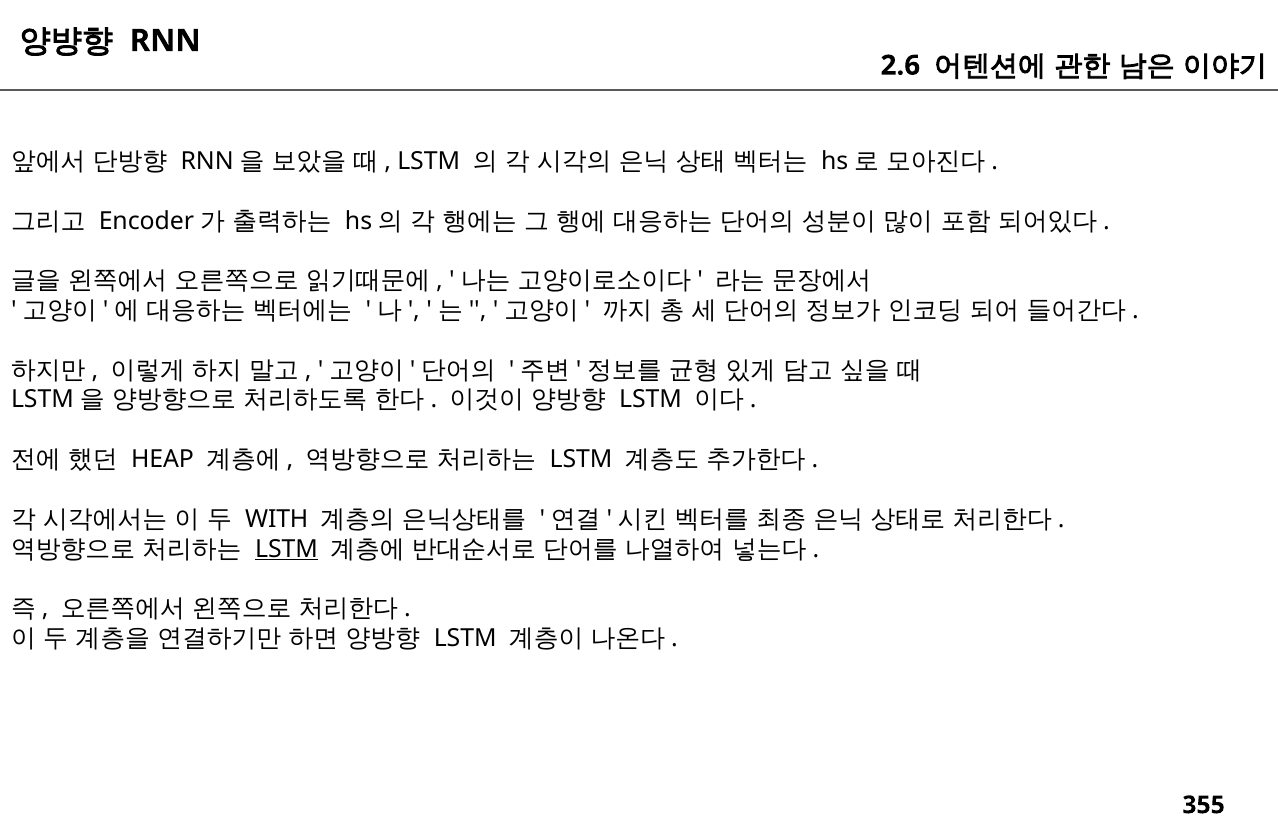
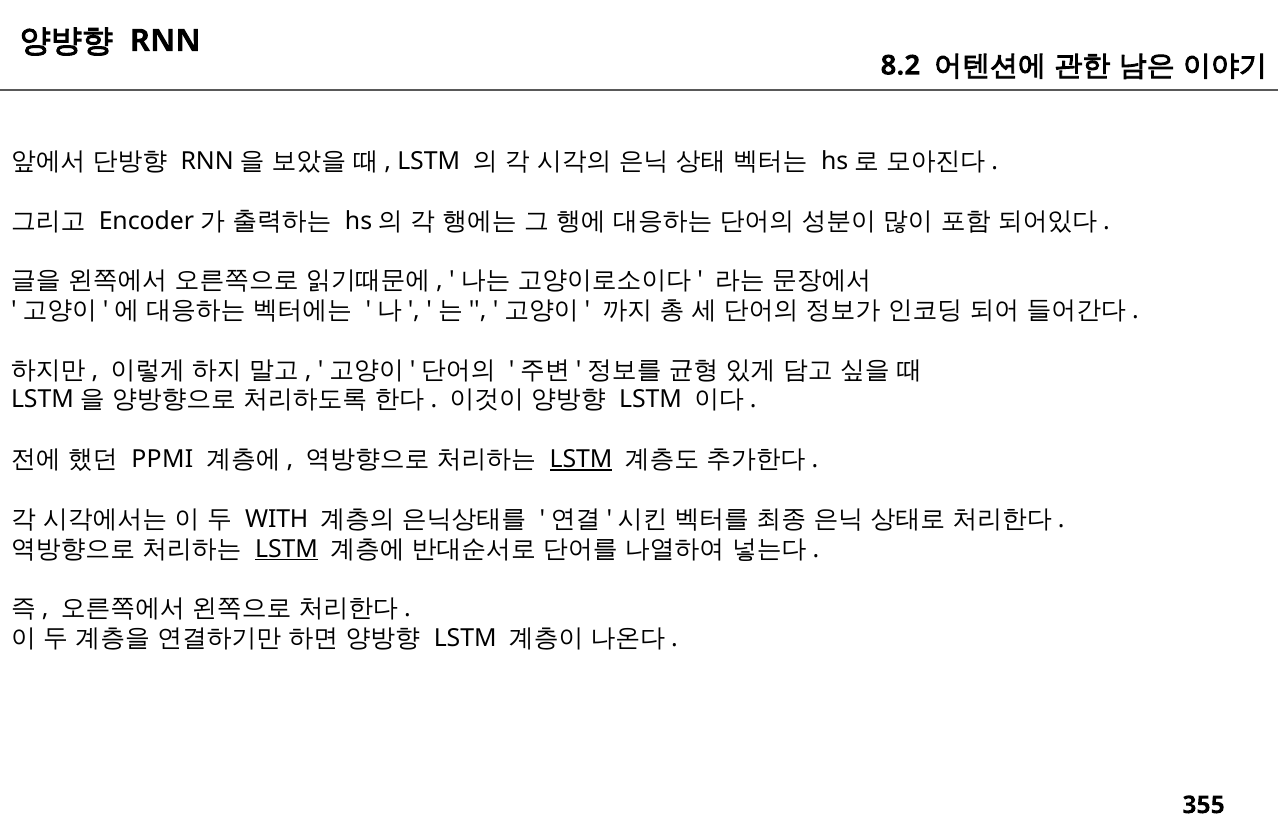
2.6: 2.6 -> 8.2 (900, 66)
HEAP: HEAP -> PPMI (162, 460)
LSTM underline: none -> present (581, 460)
